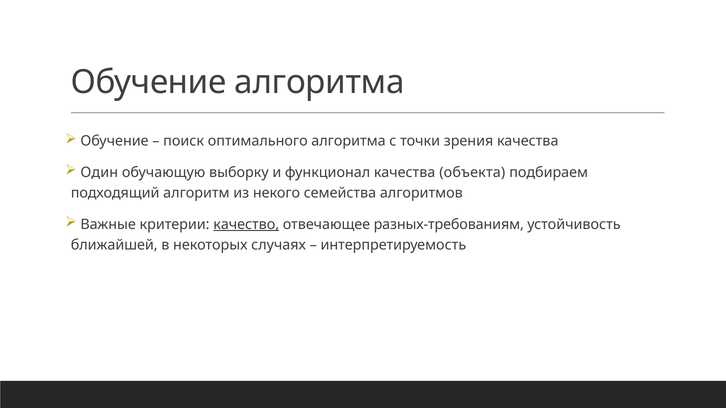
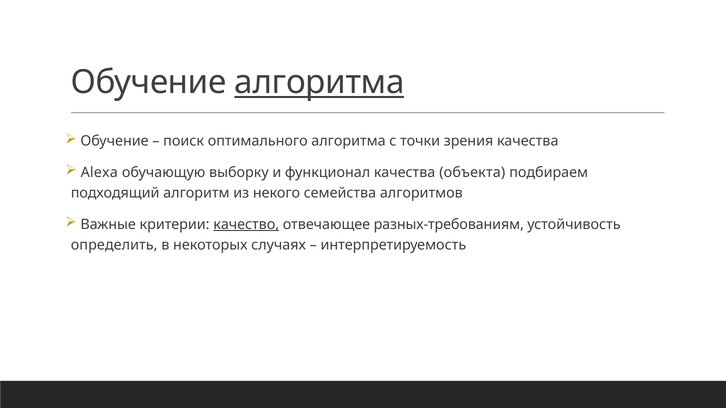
алгоритма underline: none -> present (319, 83)
Один: Один -> Alexa (99, 173)
ближайшей: ближайшей -> определить (114, 245)
